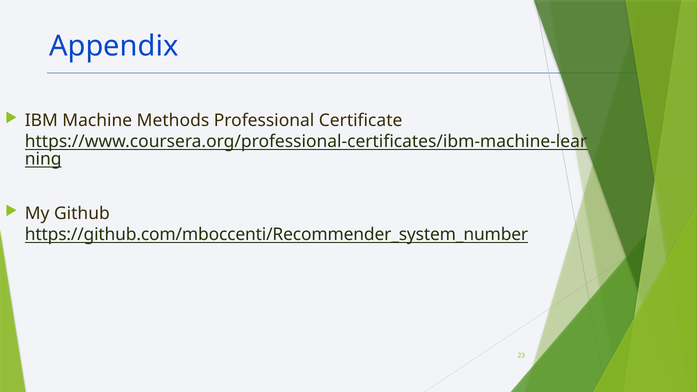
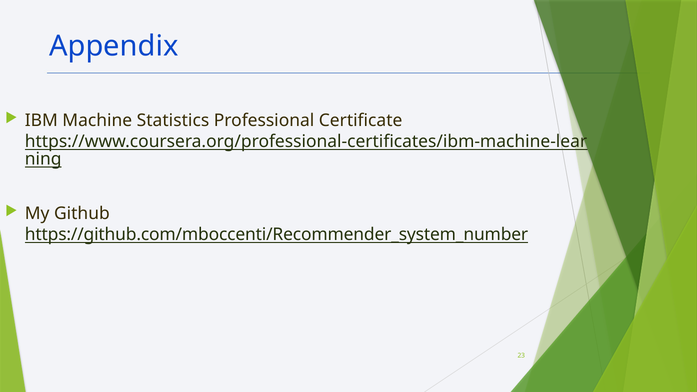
Methods: Methods -> Statistics (173, 121)
